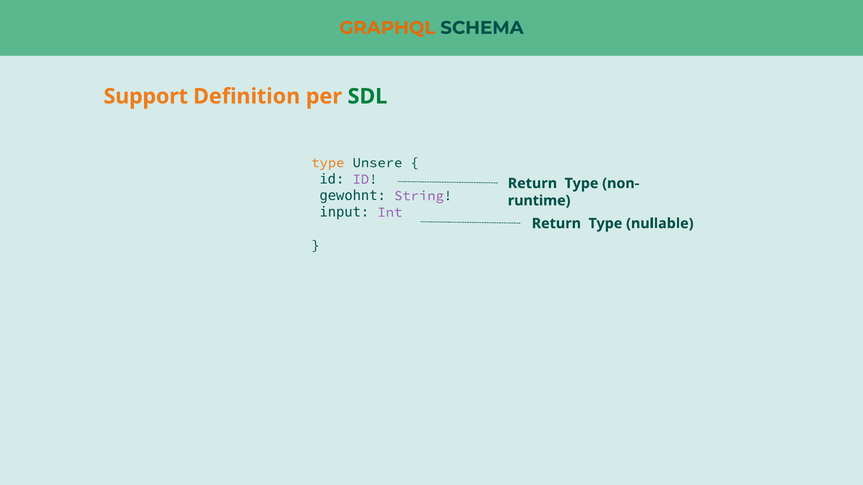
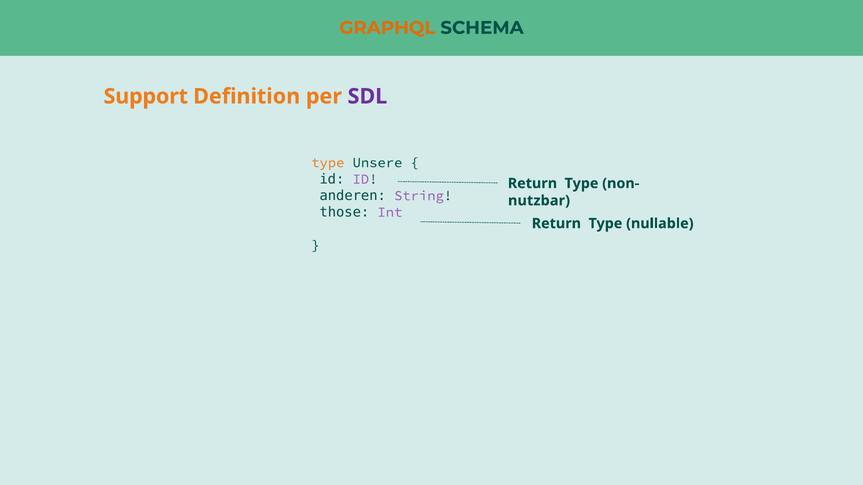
SDL colour: green -> purple (367, 96)
gewohnt: gewohnt -> anderen (353, 196)
runtime: runtime -> nutzbar (539, 201)
input: input -> those (344, 212)
